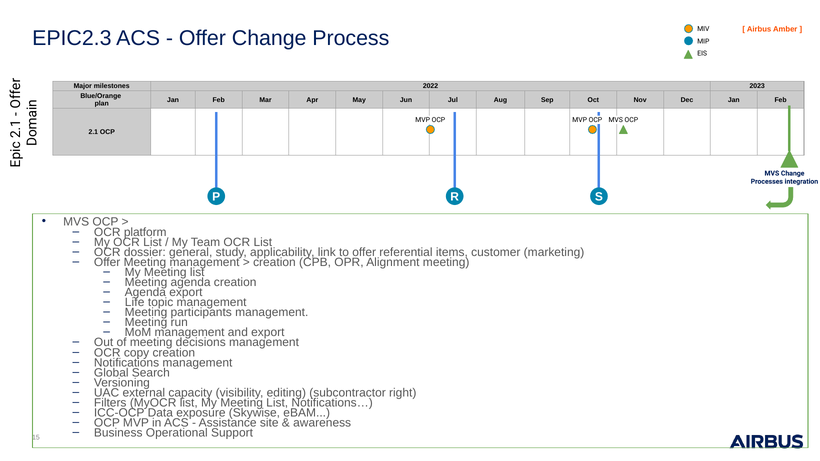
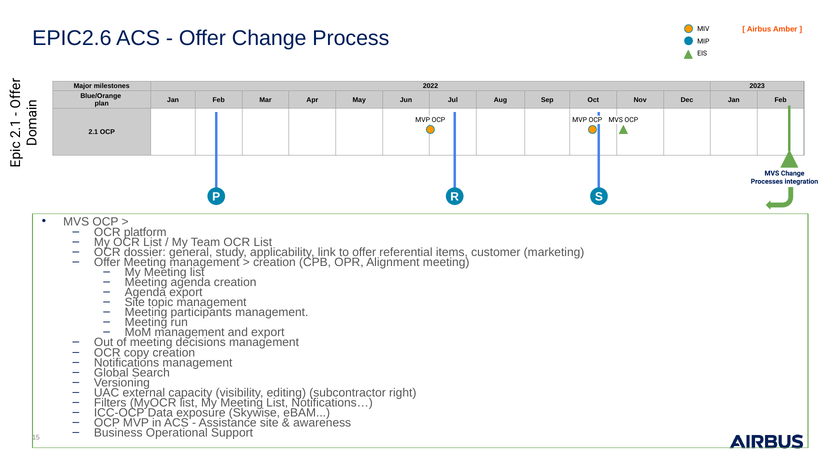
EPIC2.3: EPIC2.3 -> EPIC2.6 (72, 38)
Life: Life -> Site (135, 303)
